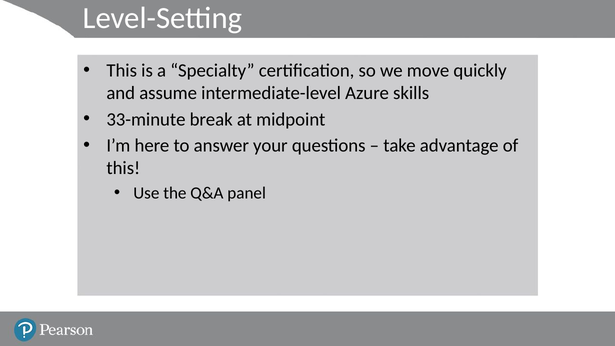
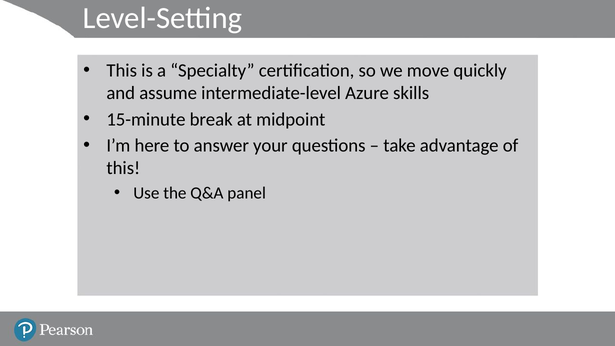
33-minute: 33-minute -> 15-minute (146, 119)
